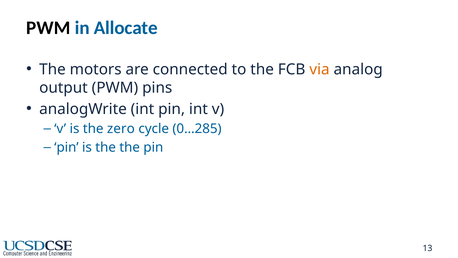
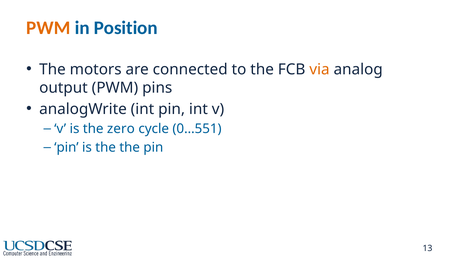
PWM colour: black -> orange (48, 28)
Allocate: Allocate -> Position (126, 28)
0…285: 0…285 -> 0…551 (197, 129)
